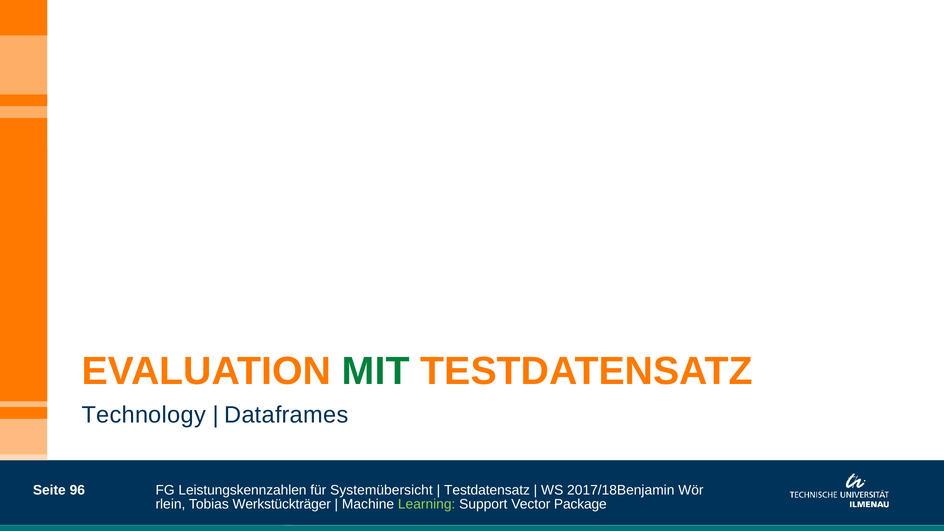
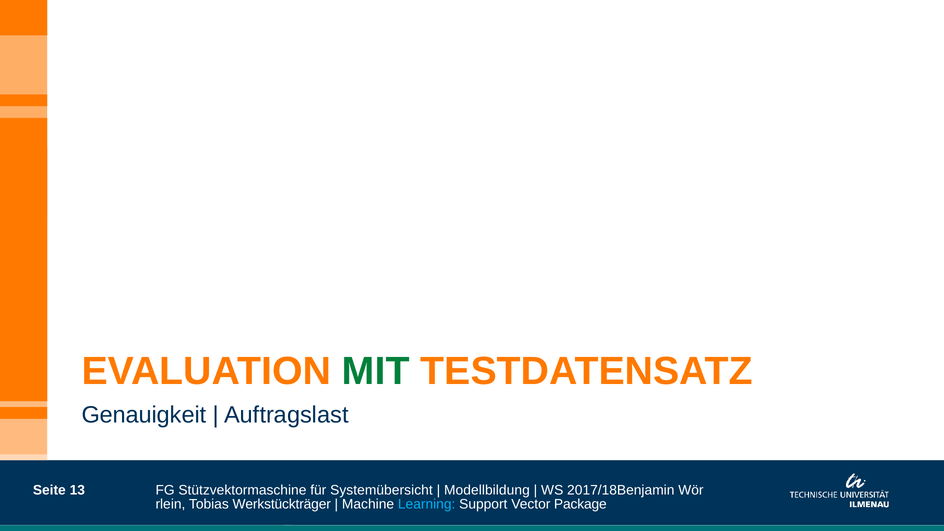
Technology: Technology -> Genauigkeit (144, 415)
Dataframes: Dataframes -> Auftragslast (286, 415)
96: 96 -> 13 (77, 490)
Leistungskennzahlen: Leistungskennzahlen -> Stützvektormaschine (242, 490)
Testdatensatz: Testdatensatz -> Modellbildung (487, 490)
Learning colour: light green -> light blue (427, 504)
